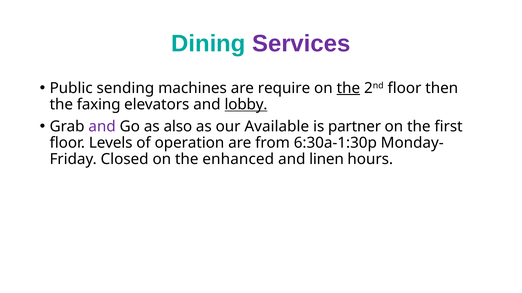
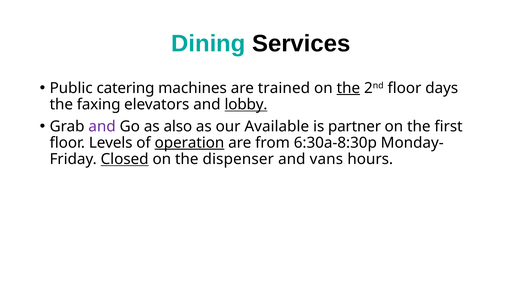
Services colour: purple -> black (301, 44)
sending: sending -> catering (126, 88)
require: require -> trained (284, 88)
then: then -> days (442, 88)
operation underline: none -> present (189, 143)
6:30a-1:30p: 6:30a-1:30p -> 6:30a-8:30p (335, 143)
Closed underline: none -> present (125, 159)
enhanced: enhanced -> dispenser (238, 159)
linen: linen -> vans (326, 159)
